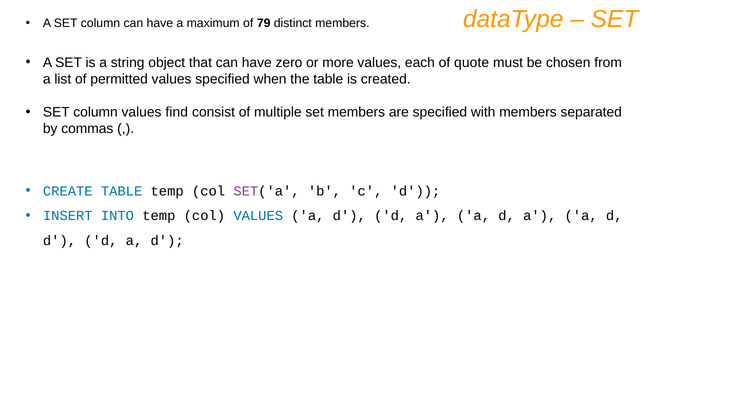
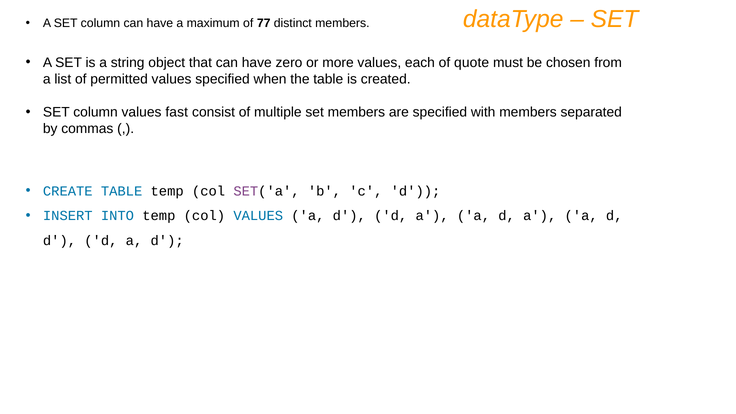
79: 79 -> 77 (264, 23)
find: find -> fast (177, 112)
